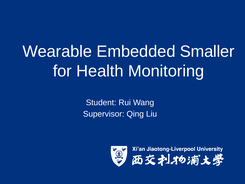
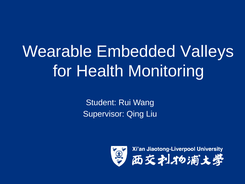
Smaller: Smaller -> Valleys (207, 51)
